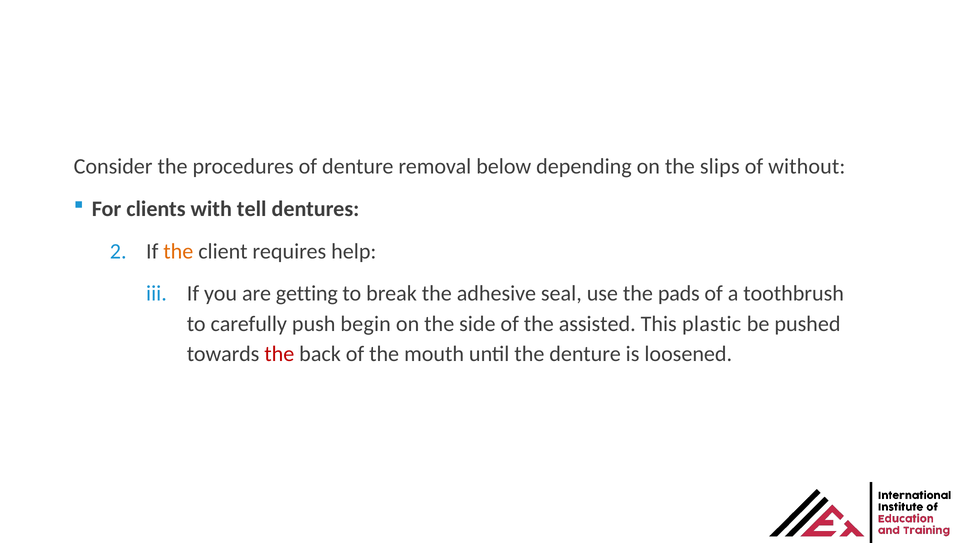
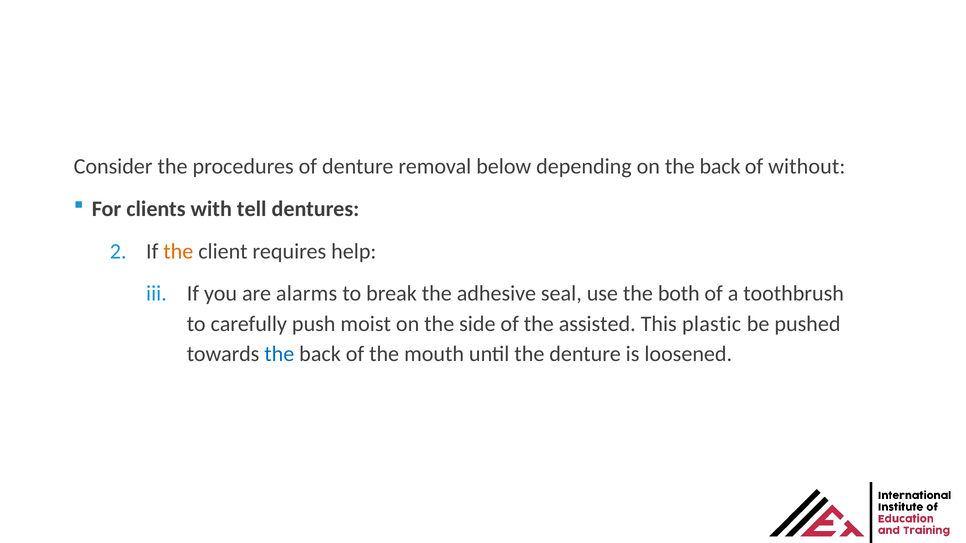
on the slips: slips -> back (720, 167)
getting: getting -> alarms (307, 294)
pads: pads -> both (679, 294)
begin: begin -> moist (366, 324)
the colour: red -> blue (279, 354)
